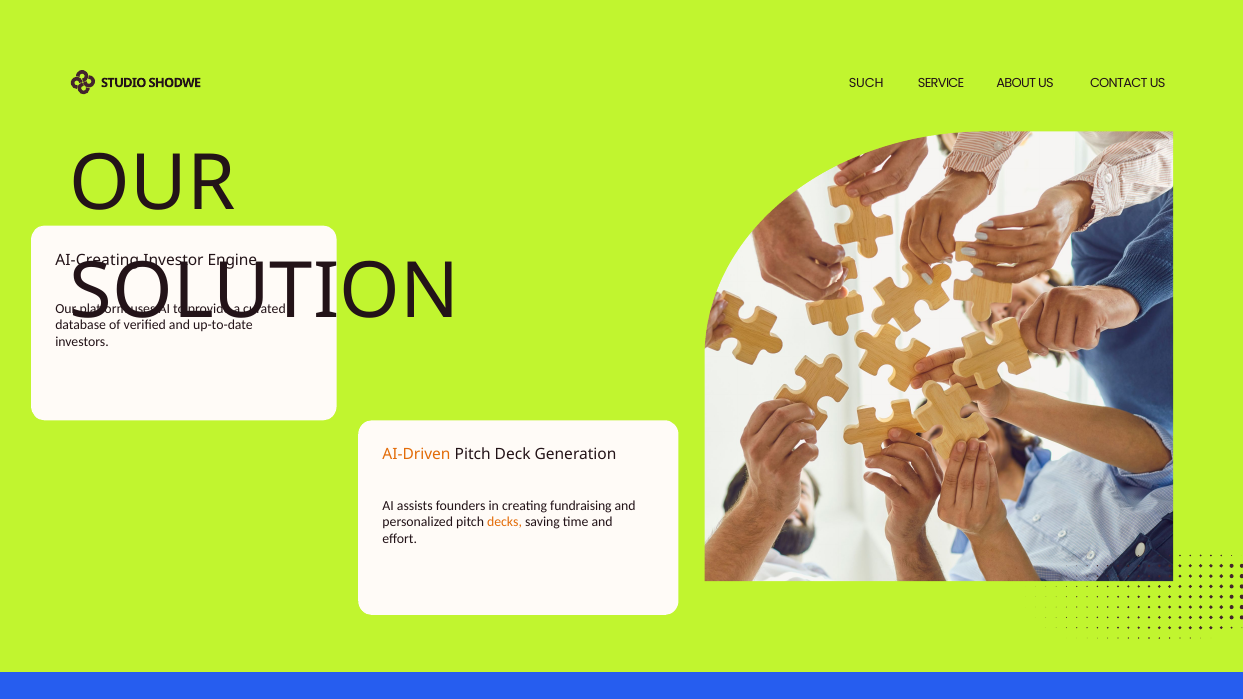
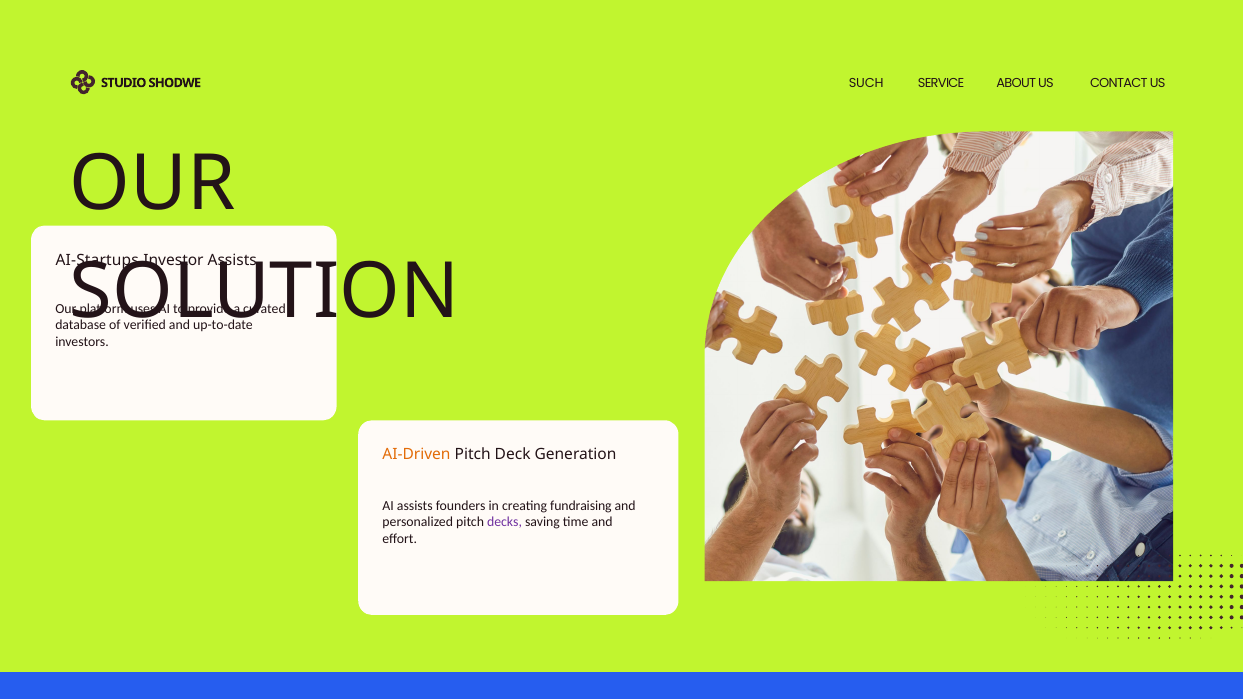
AI-Creating: AI-Creating -> AI-Startups (97, 260)
Investor Engine: Engine -> Assists (232, 260)
decks colour: orange -> purple (505, 523)
